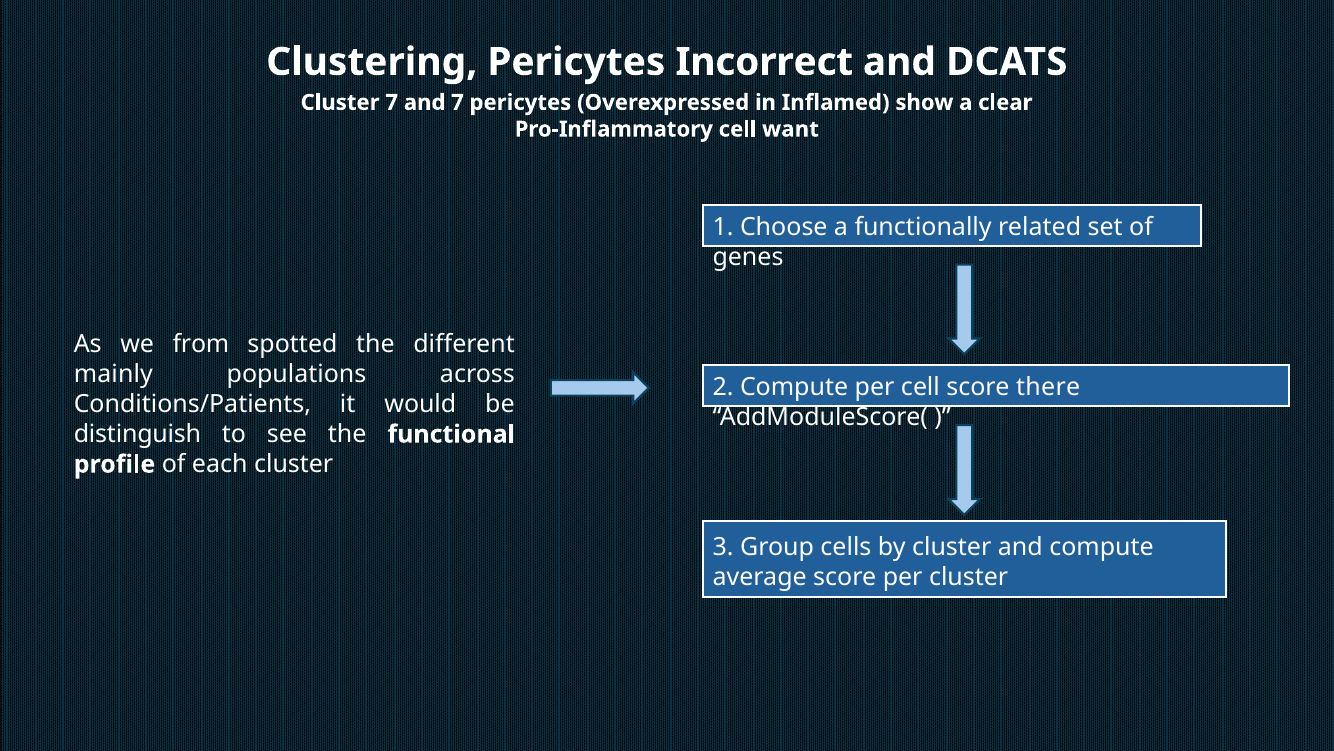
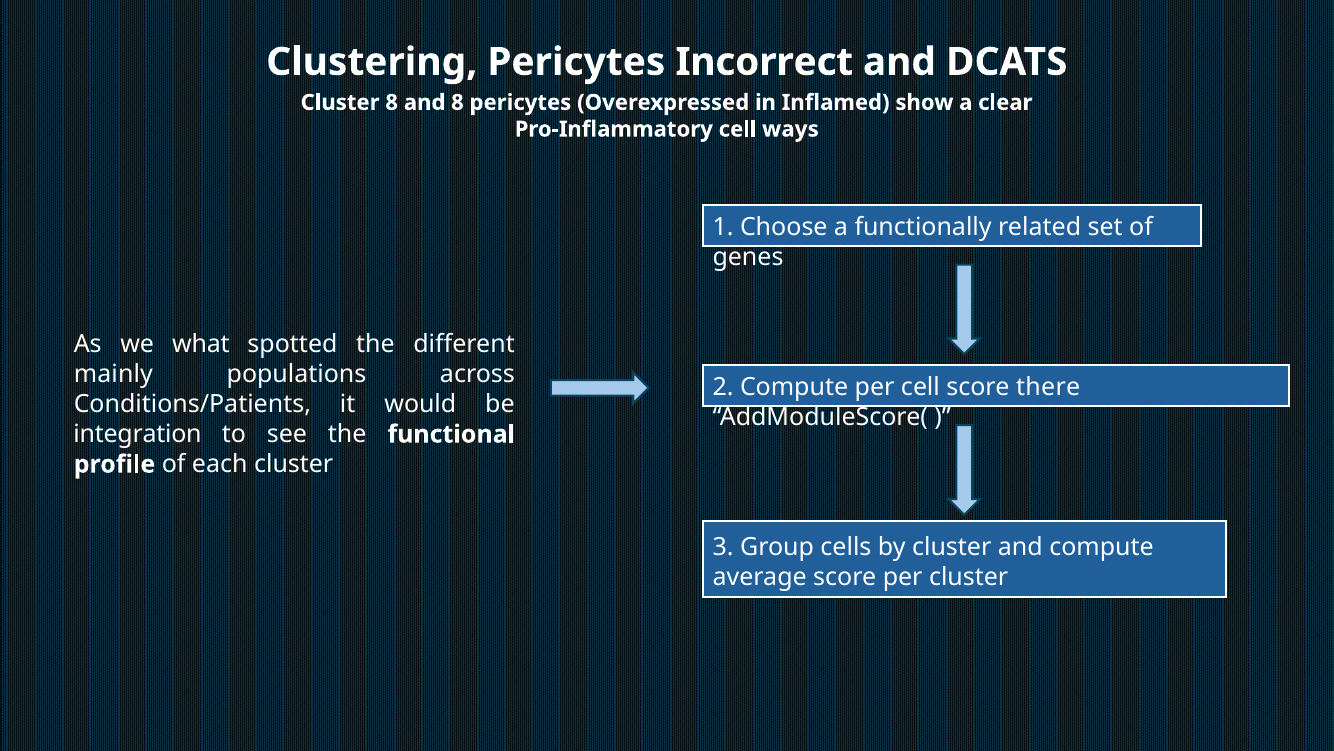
Cluster 7: 7 -> 8 (392, 102)
and 7: 7 -> 8 (457, 102)
want: want -> ways (790, 129)
from: from -> what (201, 344)
distinguish: distinguish -> integration (138, 434)
